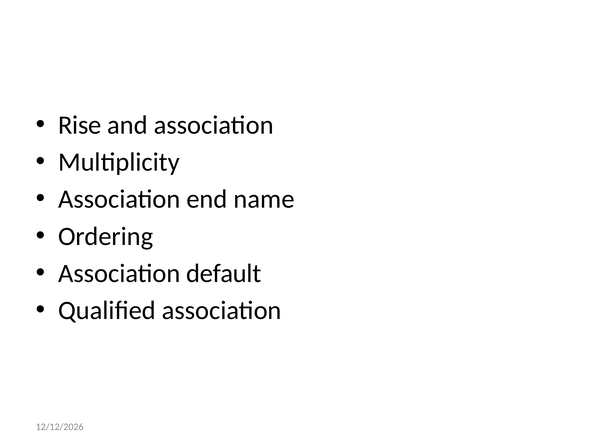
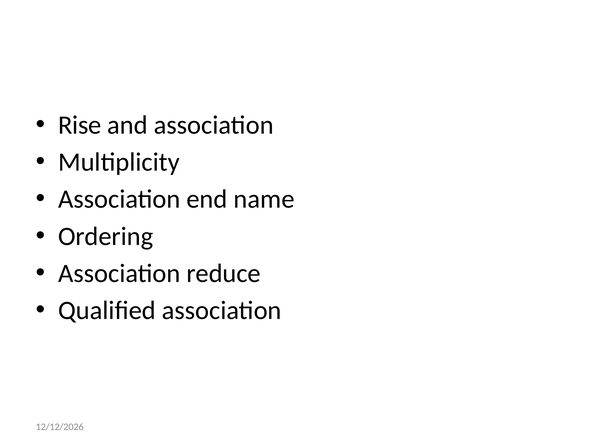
default: default -> reduce (224, 273)
